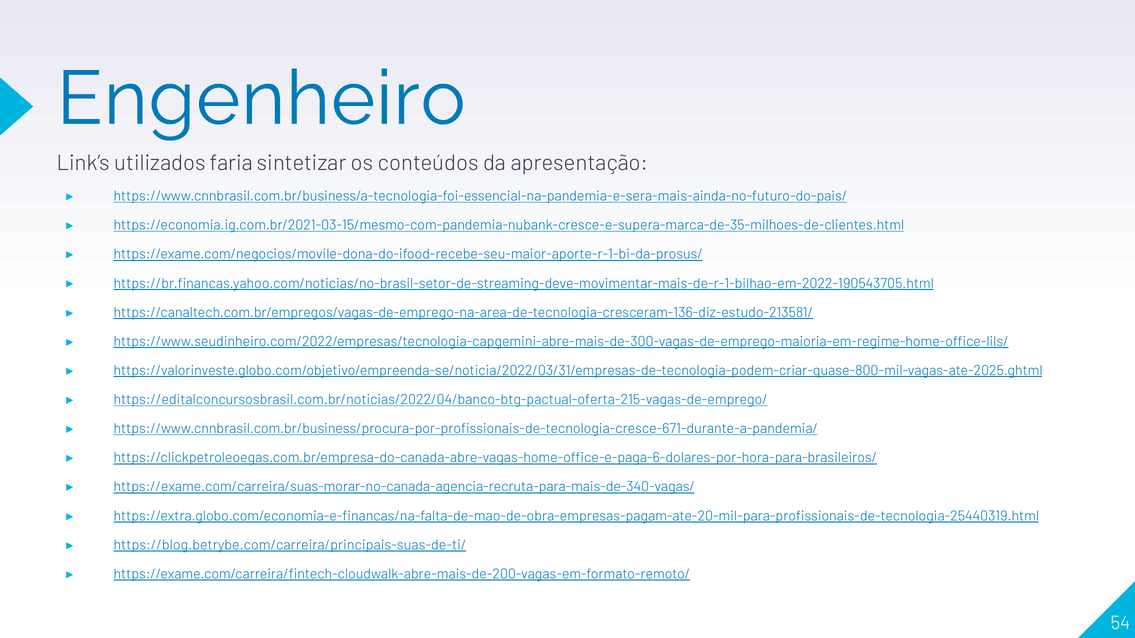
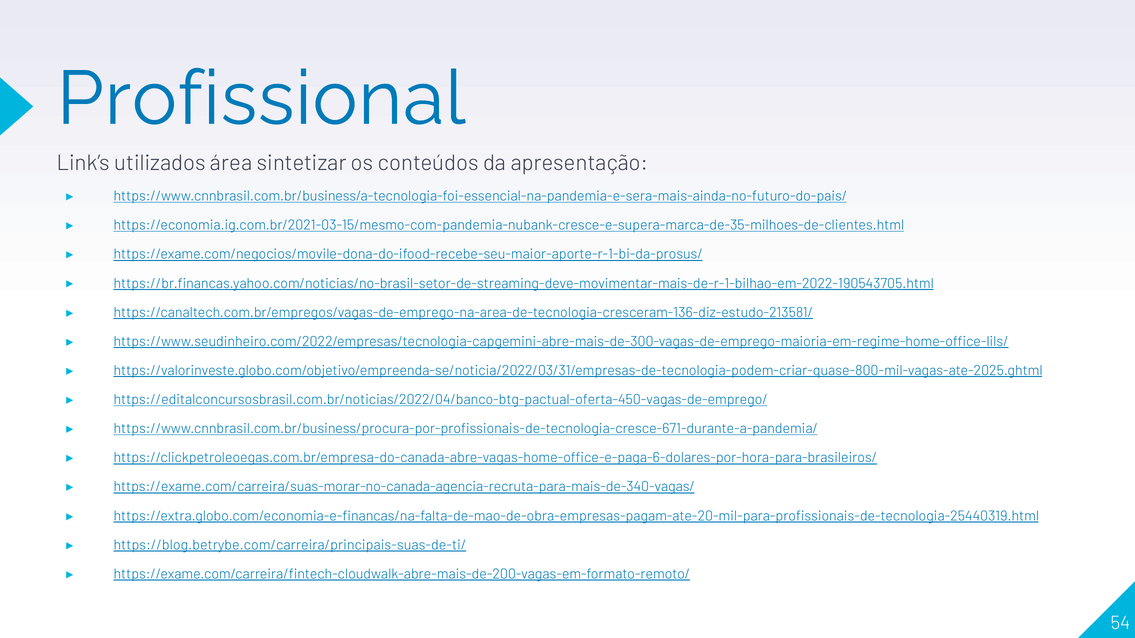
Engenheiro: Engenheiro -> Profissional (261, 99)
faria: faria -> área (231, 163)
https://editalconcursosbrasil.com.br/noticias/2022/04/banco-btg-pactual-oferta-215-vagas-de-emprego/: https://editalconcursosbrasil.com.br/noticias/2022/04/banco-btg-pactual-oferta-215-vagas-de-emprego/ -> https://editalconcursosbrasil.com.br/noticias/2022/04/banco-btg-pactual-oferta-450-vagas-de-emprego/ (441, 400)
